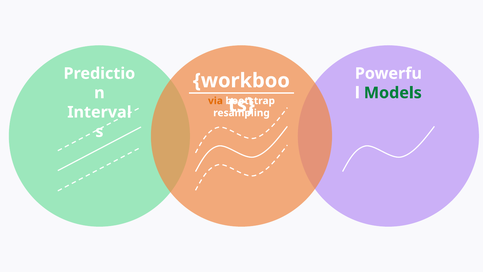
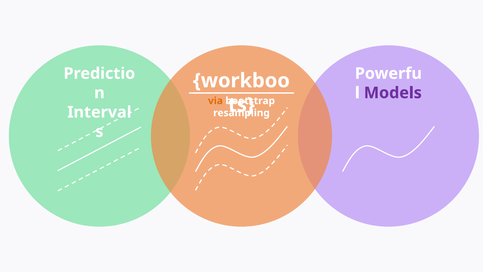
Models colour: green -> purple (393, 93)
